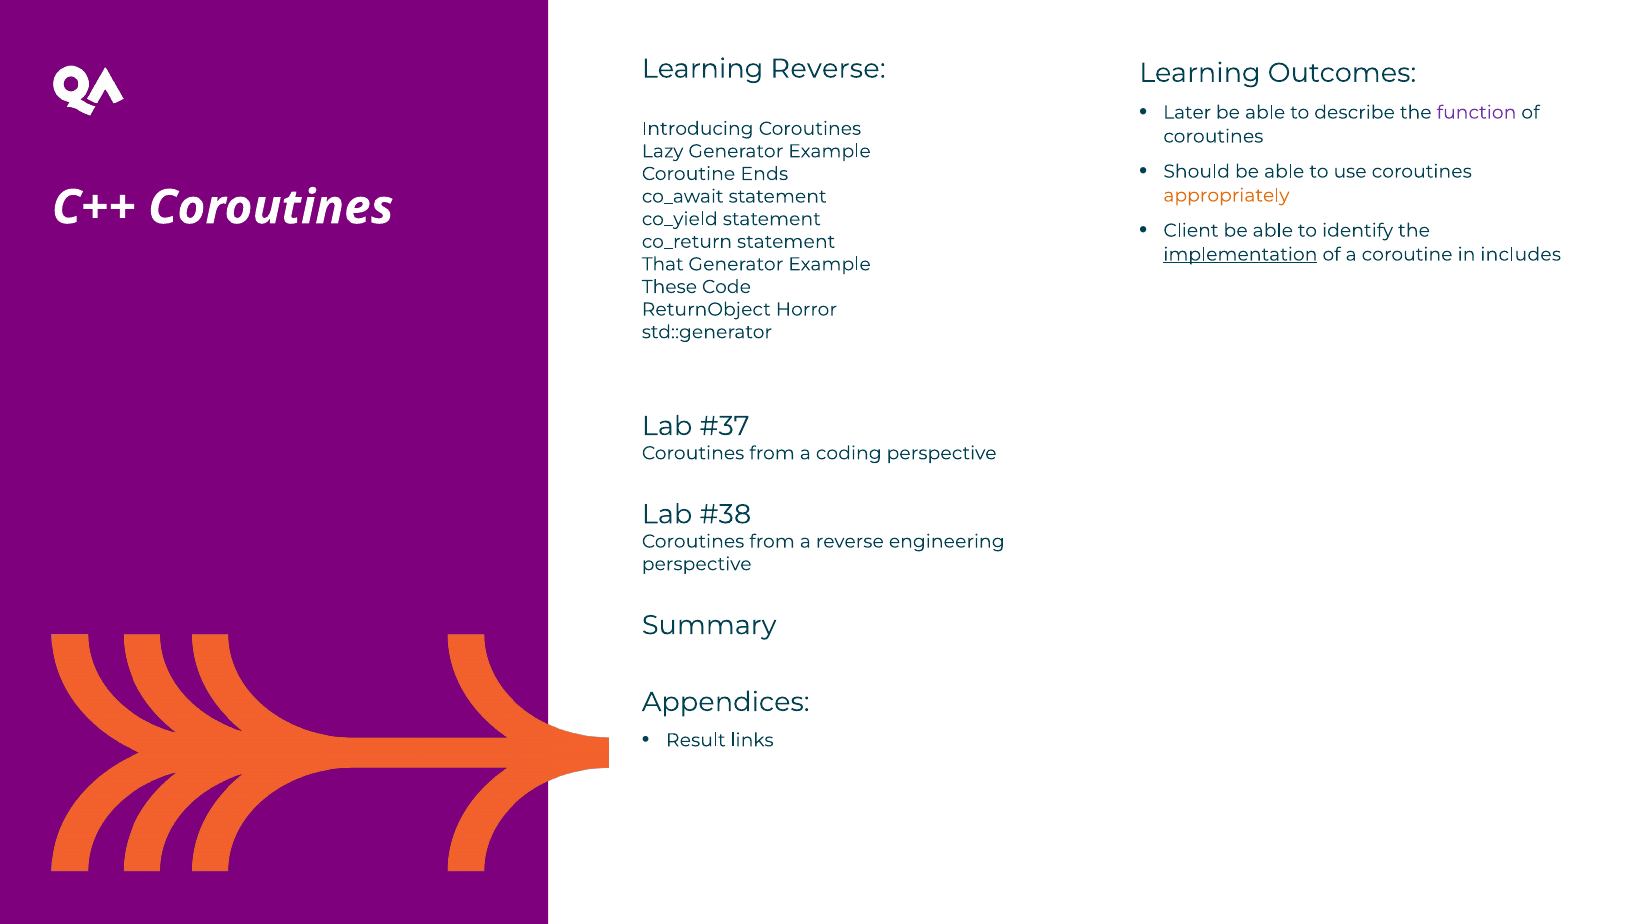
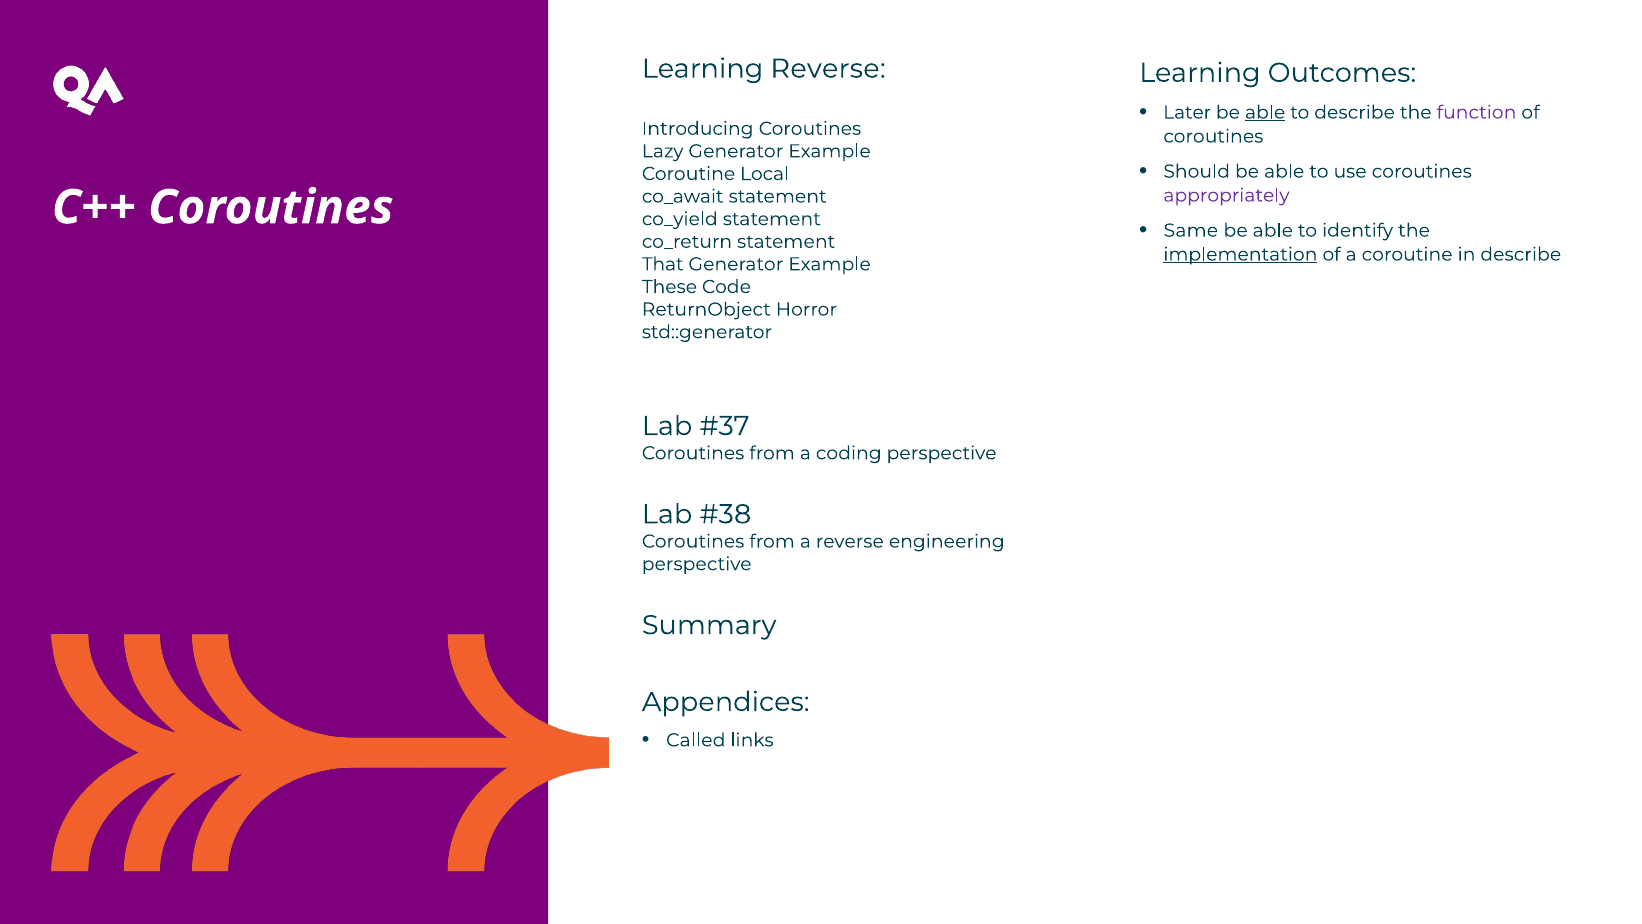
able underline: none -> present (1265, 112)
Ends: Ends -> Local (764, 174)
appropriately colour: orange -> purple (1226, 195)
Client: Client -> Same (1191, 230)
in includes: includes -> describe (1521, 254)
Result: Result -> Called (696, 740)
